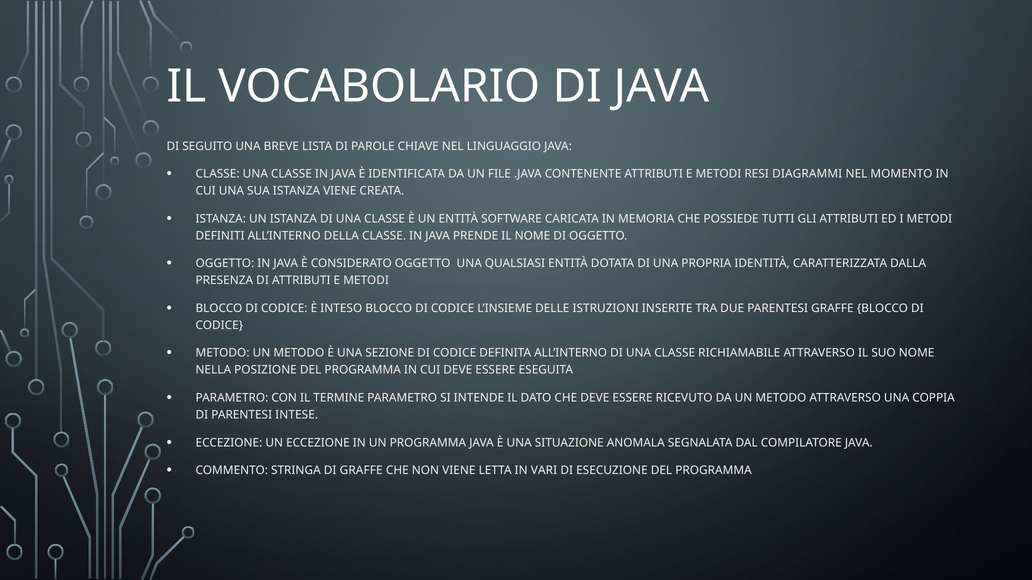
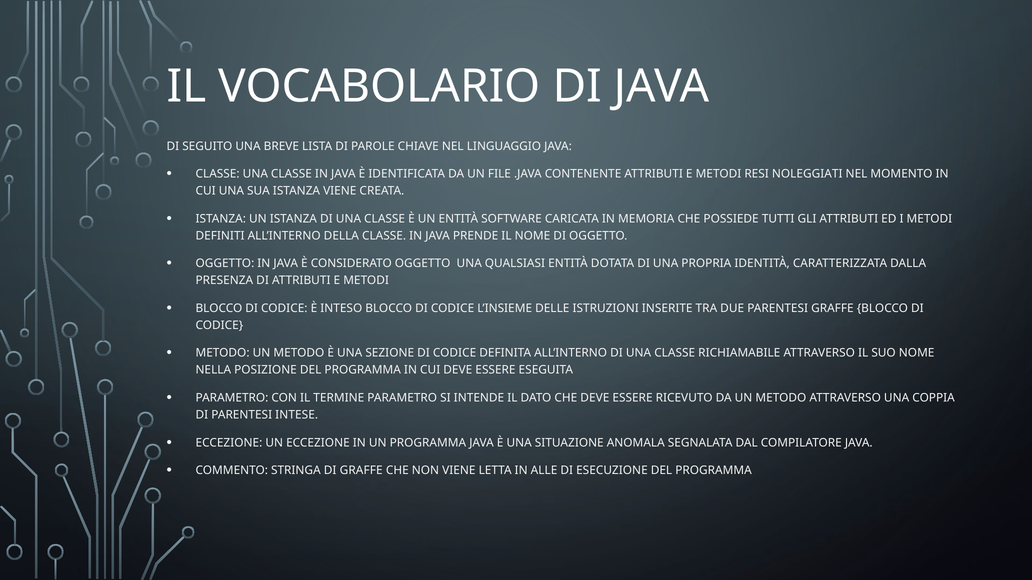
DIAGRAMMI: DIAGRAMMI -> NOLEGGIATI (807, 174)
VARI: VARI -> ALLE (544, 471)
